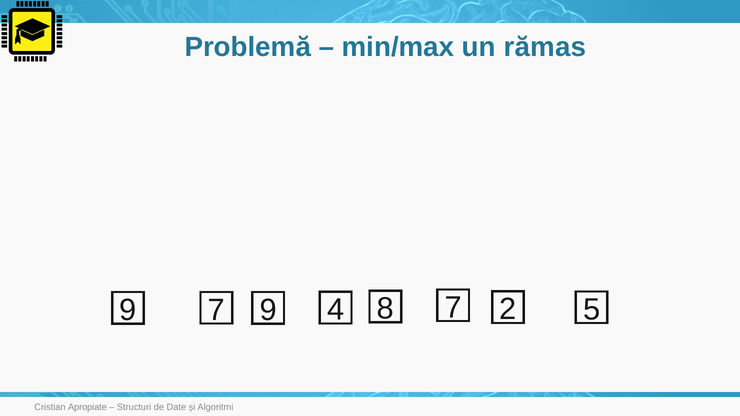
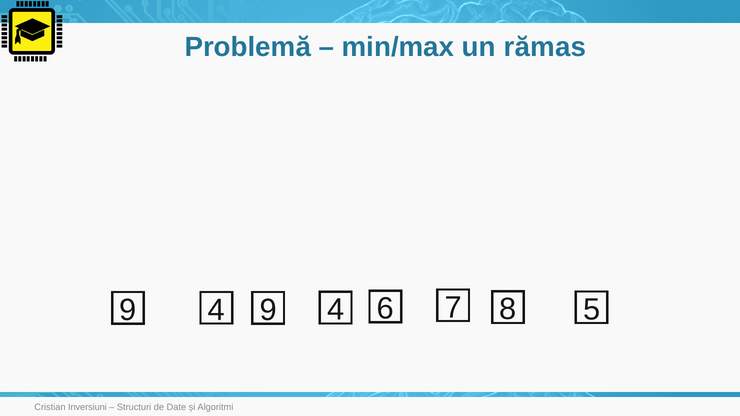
7: 7 -> 4 (216, 310)
8: 8 -> 6 (385, 309)
2: 2 -> 8 (508, 309)
Apropiate: Apropiate -> Inversiuni (87, 407)
